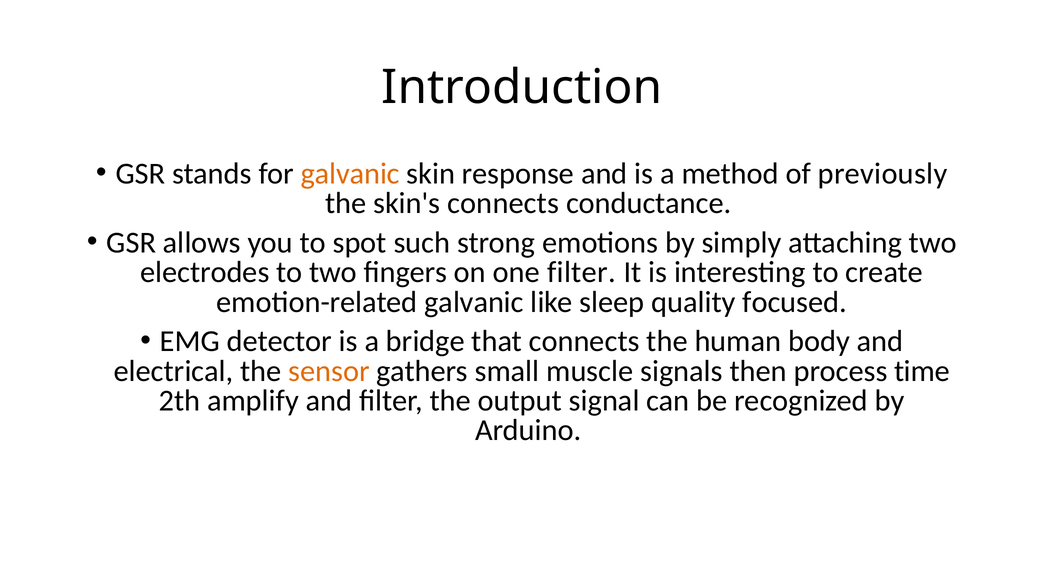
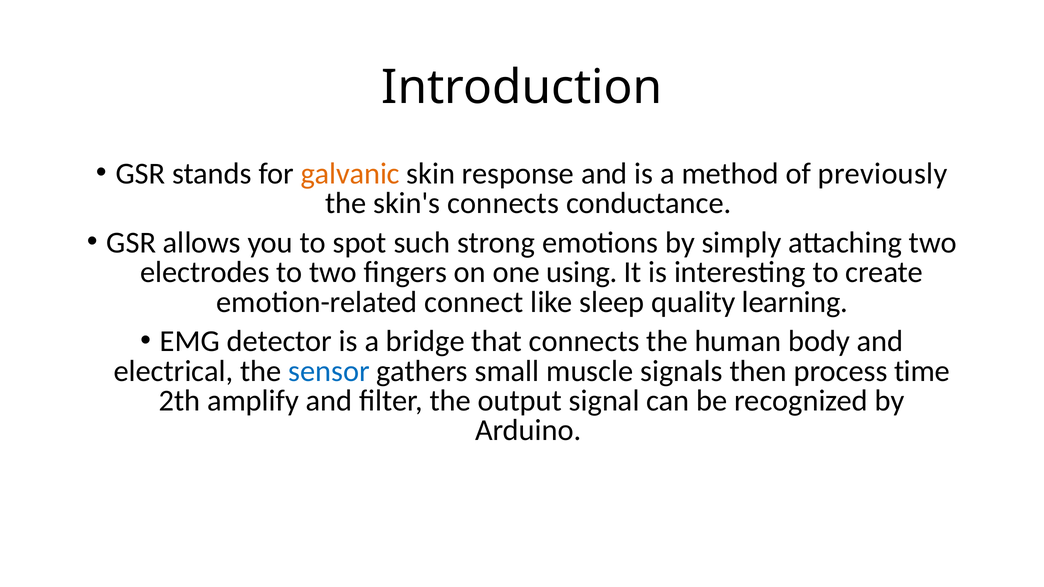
one filter: filter -> using (582, 273)
emotion-related galvanic: galvanic -> connect (474, 302)
focused: focused -> learning (795, 302)
sensor colour: orange -> blue (329, 371)
